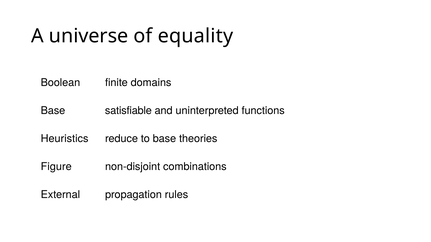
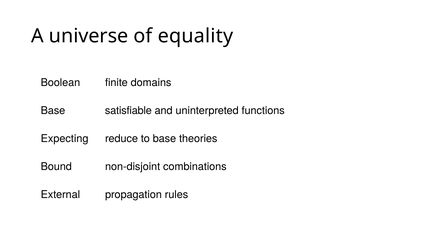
Heuristics: Heuristics -> Expecting (65, 139)
Figure: Figure -> Bound (56, 167)
